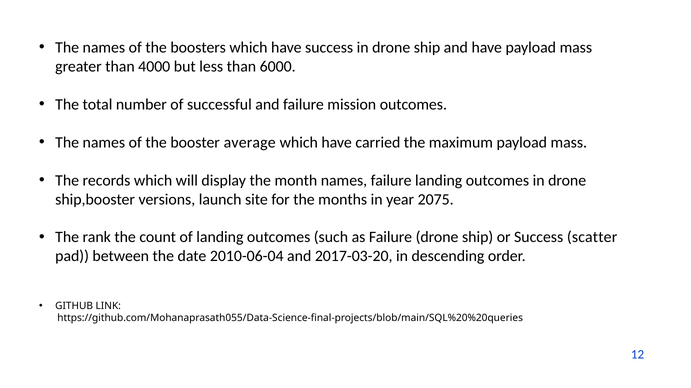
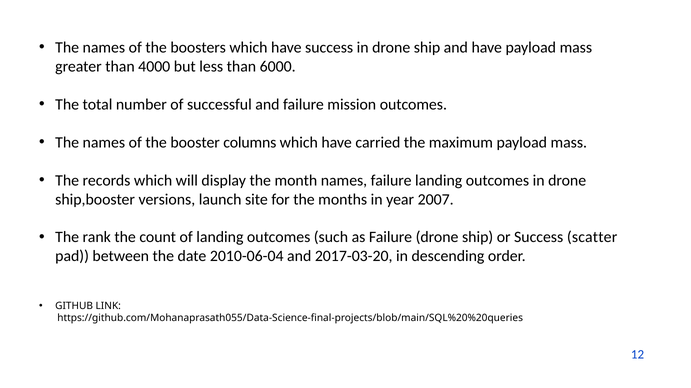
average: average -> columns (250, 143)
2075: 2075 -> 2007 (436, 200)
